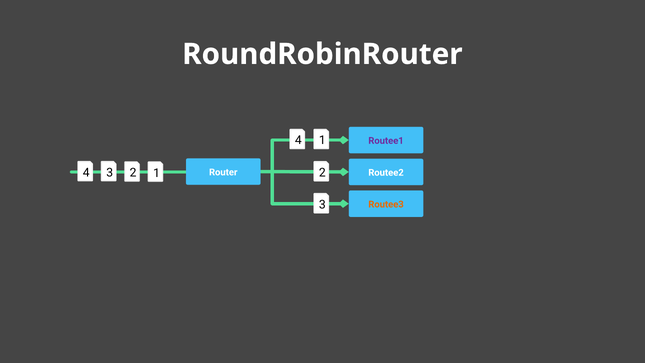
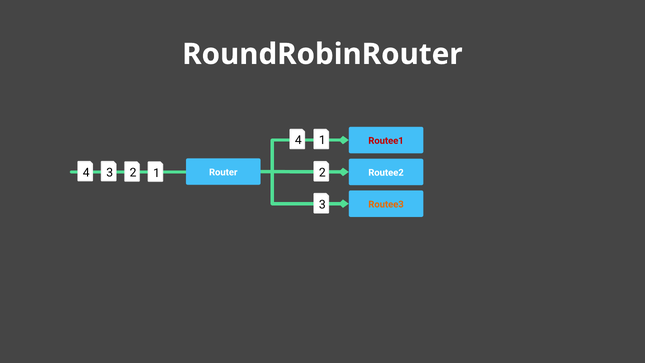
Routee1 colour: purple -> red (386, 141)
